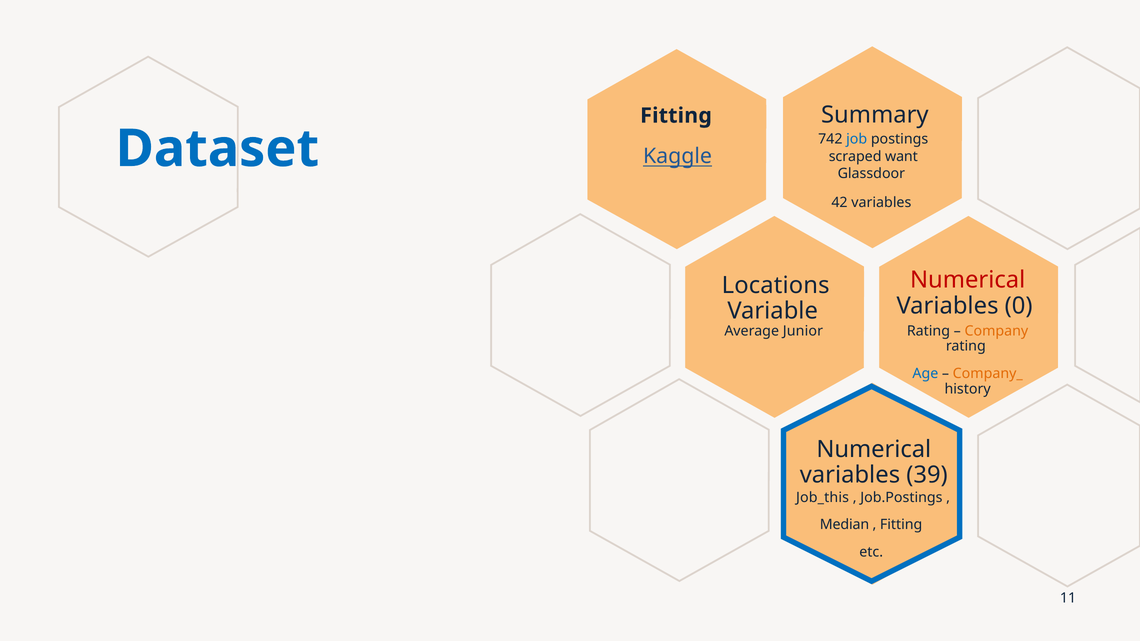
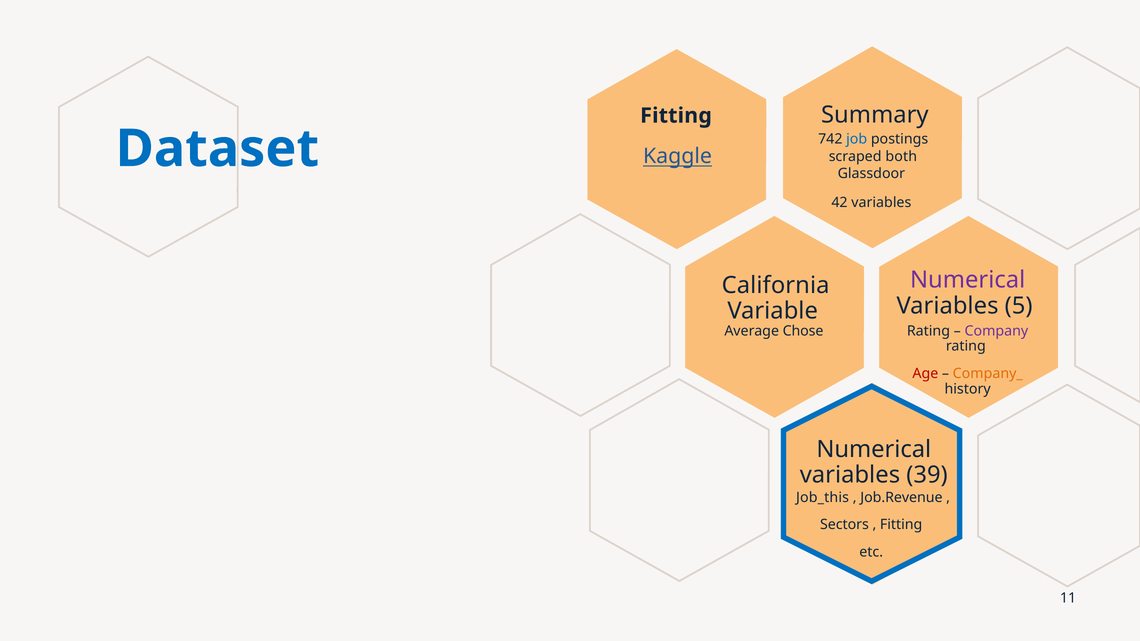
want: want -> both (901, 156)
Numerical colour: red -> purple (968, 280)
Locations: Locations -> California (776, 286)
0: 0 -> 5 (1019, 306)
Junior: Junior -> Chose (803, 331)
Company colour: orange -> purple (996, 331)
Age colour: blue -> red (925, 374)
Job.Postings: Job.Postings -> Job.Revenue (901, 498)
Median: Median -> Sectors (844, 525)
